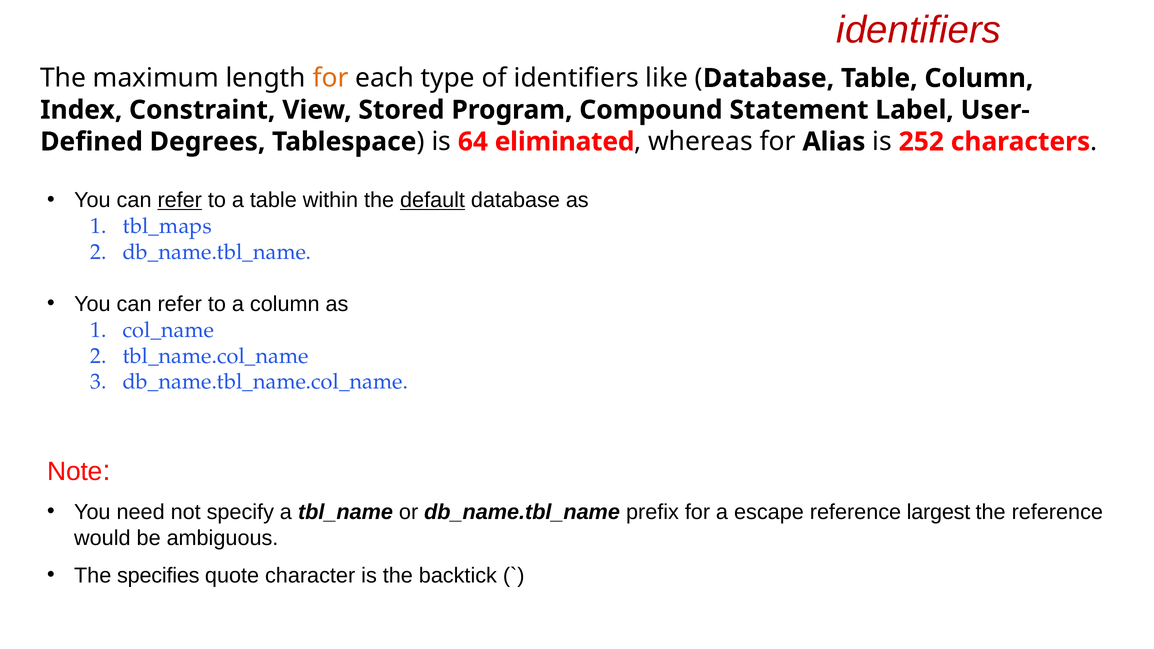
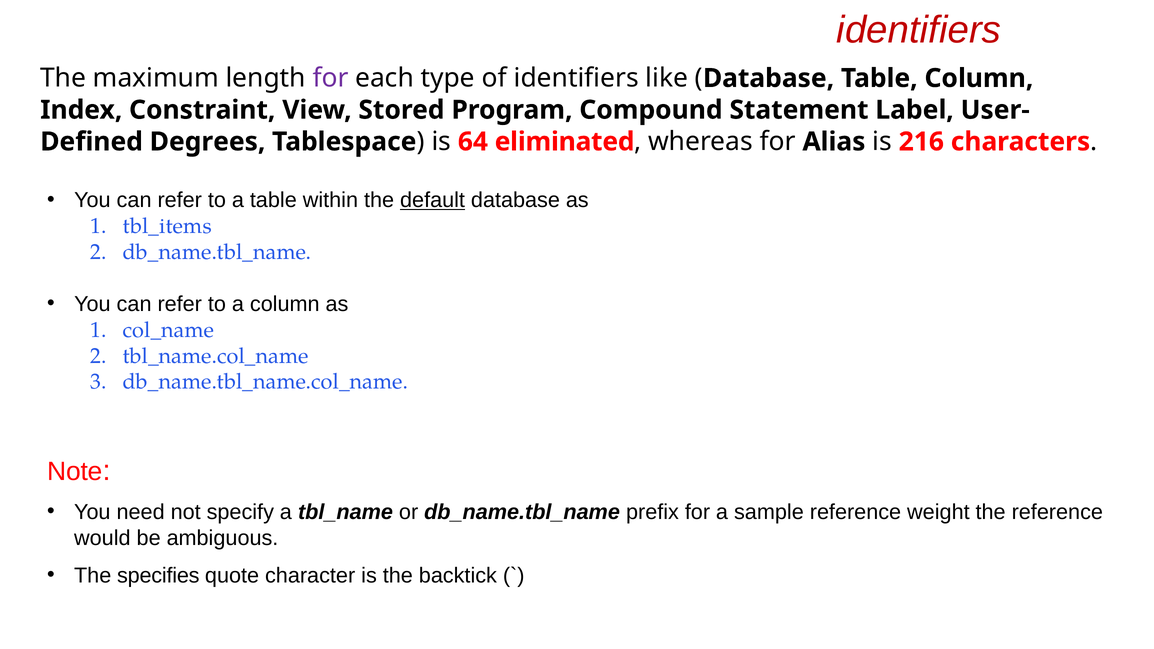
for colour: orange -> purple (330, 78)
252: 252 -> 216 (921, 142)
refer underline: present -> none (180, 200)
tbl_maps: tbl_maps -> tbl_items (167, 226)
escape: escape -> sample (769, 512)
largest: largest -> weight (938, 512)
